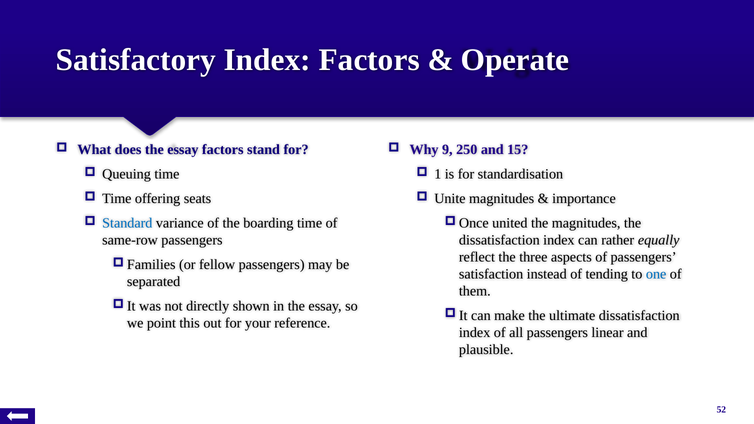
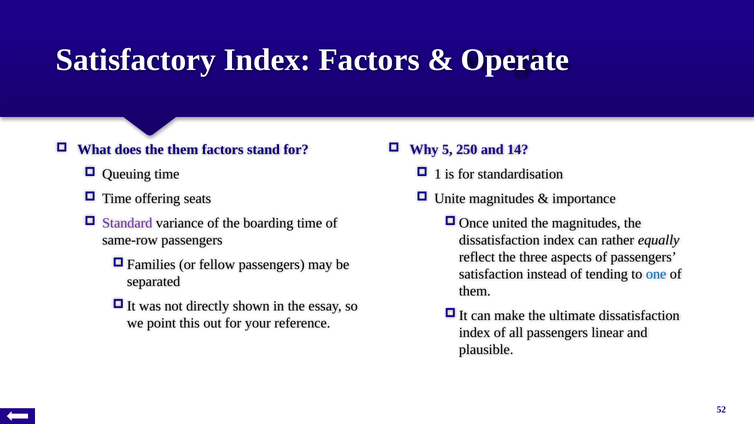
does the essay: essay -> them (183, 150)
9: 9 -> 5 (447, 150)
15: 15 -> 14 (518, 150)
Standard colour: blue -> purple (127, 223)
